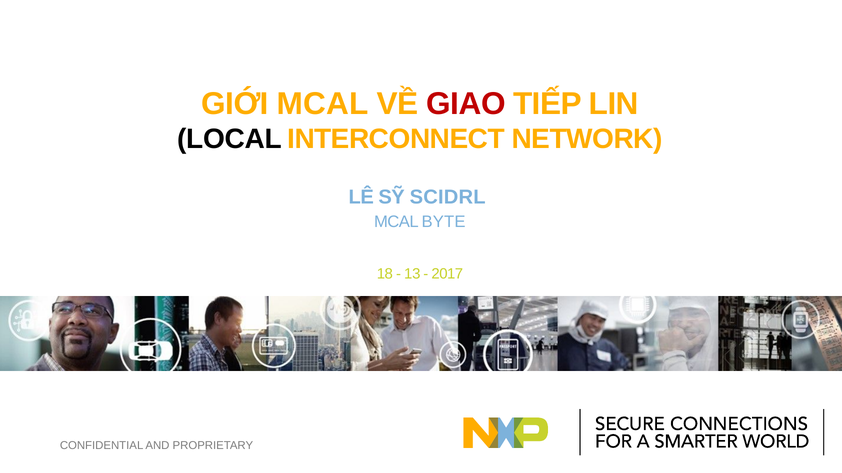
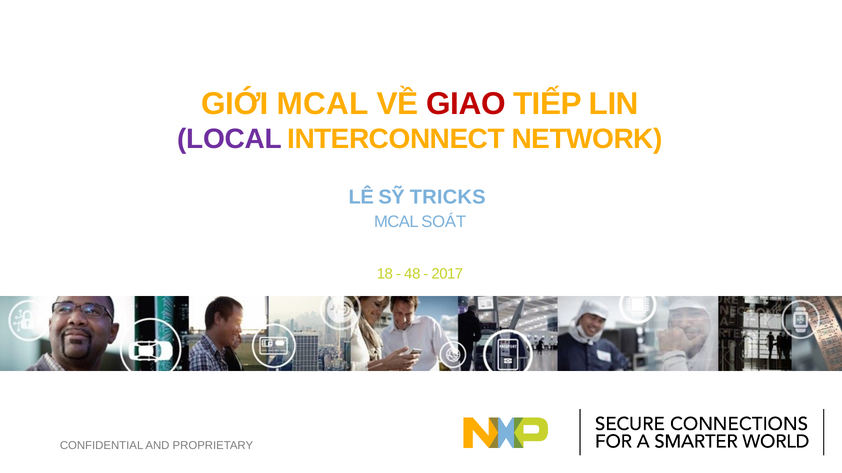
LOCAL colour: black -> purple (229, 139)
SCIDRL: SCIDRL -> TRICKS (448, 197)
BYTE: BYTE -> SOÁT (444, 222)
13: 13 -> 48 (412, 274)
